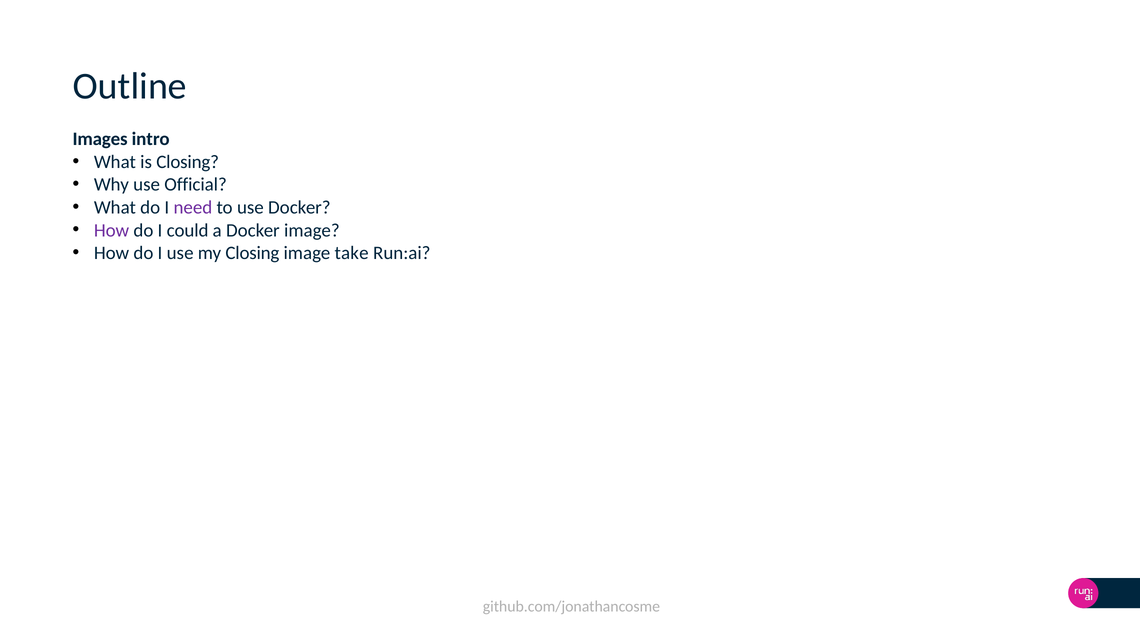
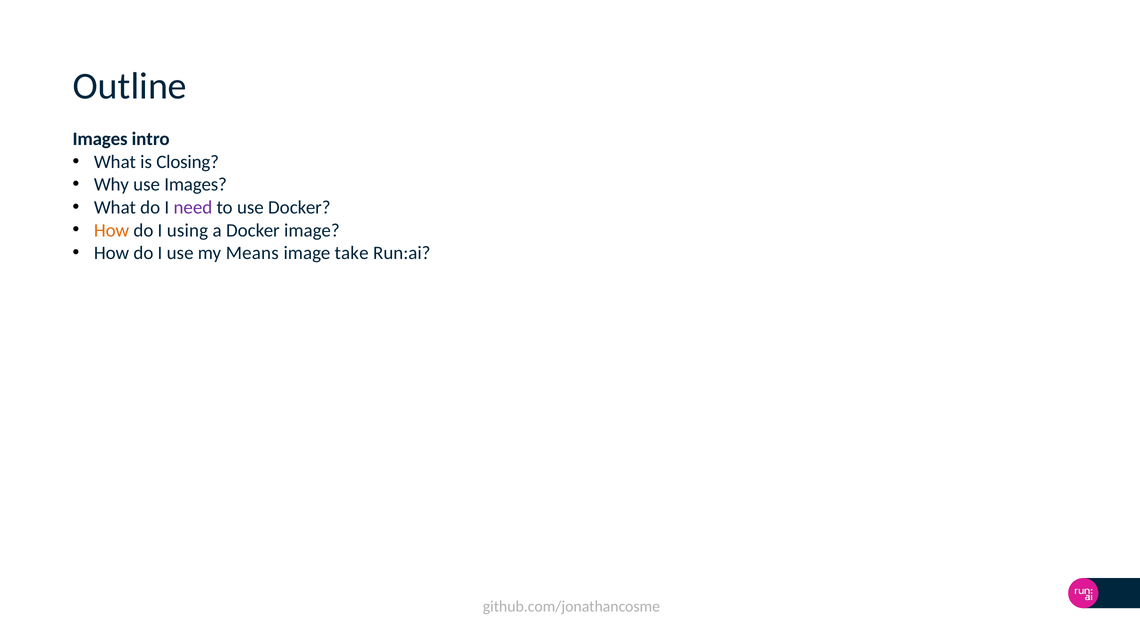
use Official: Official -> Images (196, 185)
How colour: purple -> orange (112, 230)
could: could -> using (187, 230)
my Closing: Closing -> Means (252, 253)
